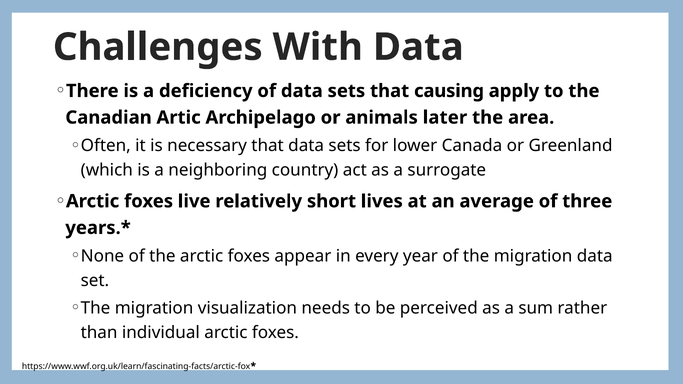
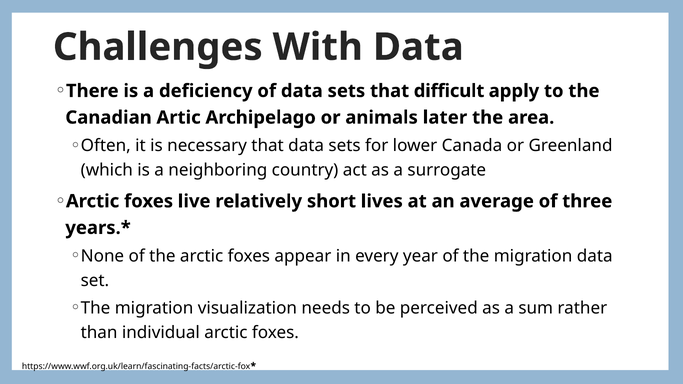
causing: causing -> difficult (449, 91)
